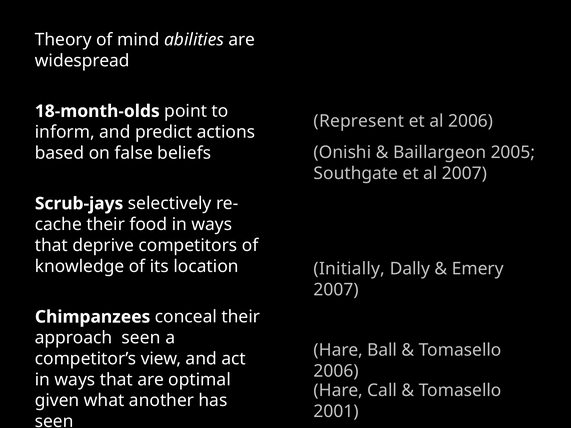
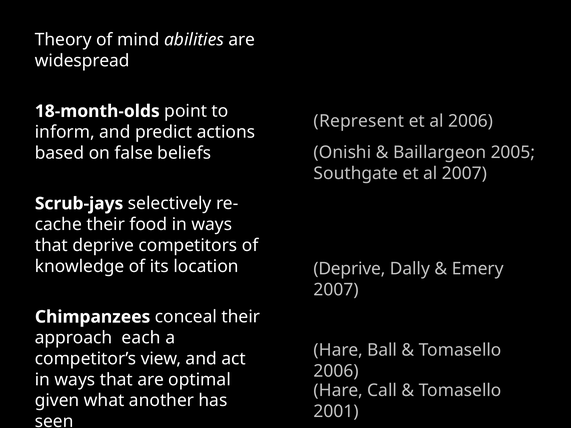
Initially: Initially -> Deprive (349, 269)
approach seen: seen -> each (141, 338)
